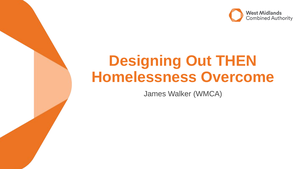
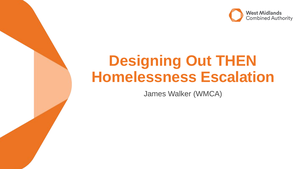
Overcome: Overcome -> Escalation (238, 77)
